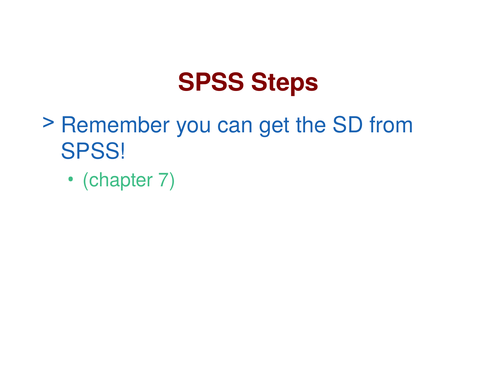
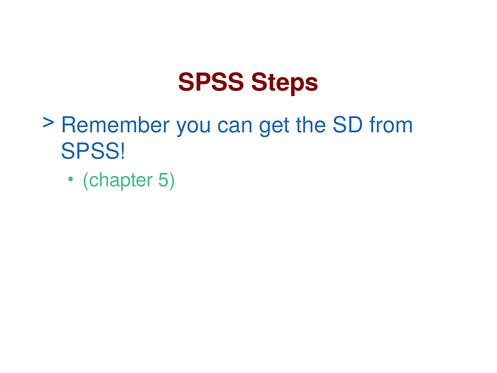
7: 7 -> 5 (167, 180)
